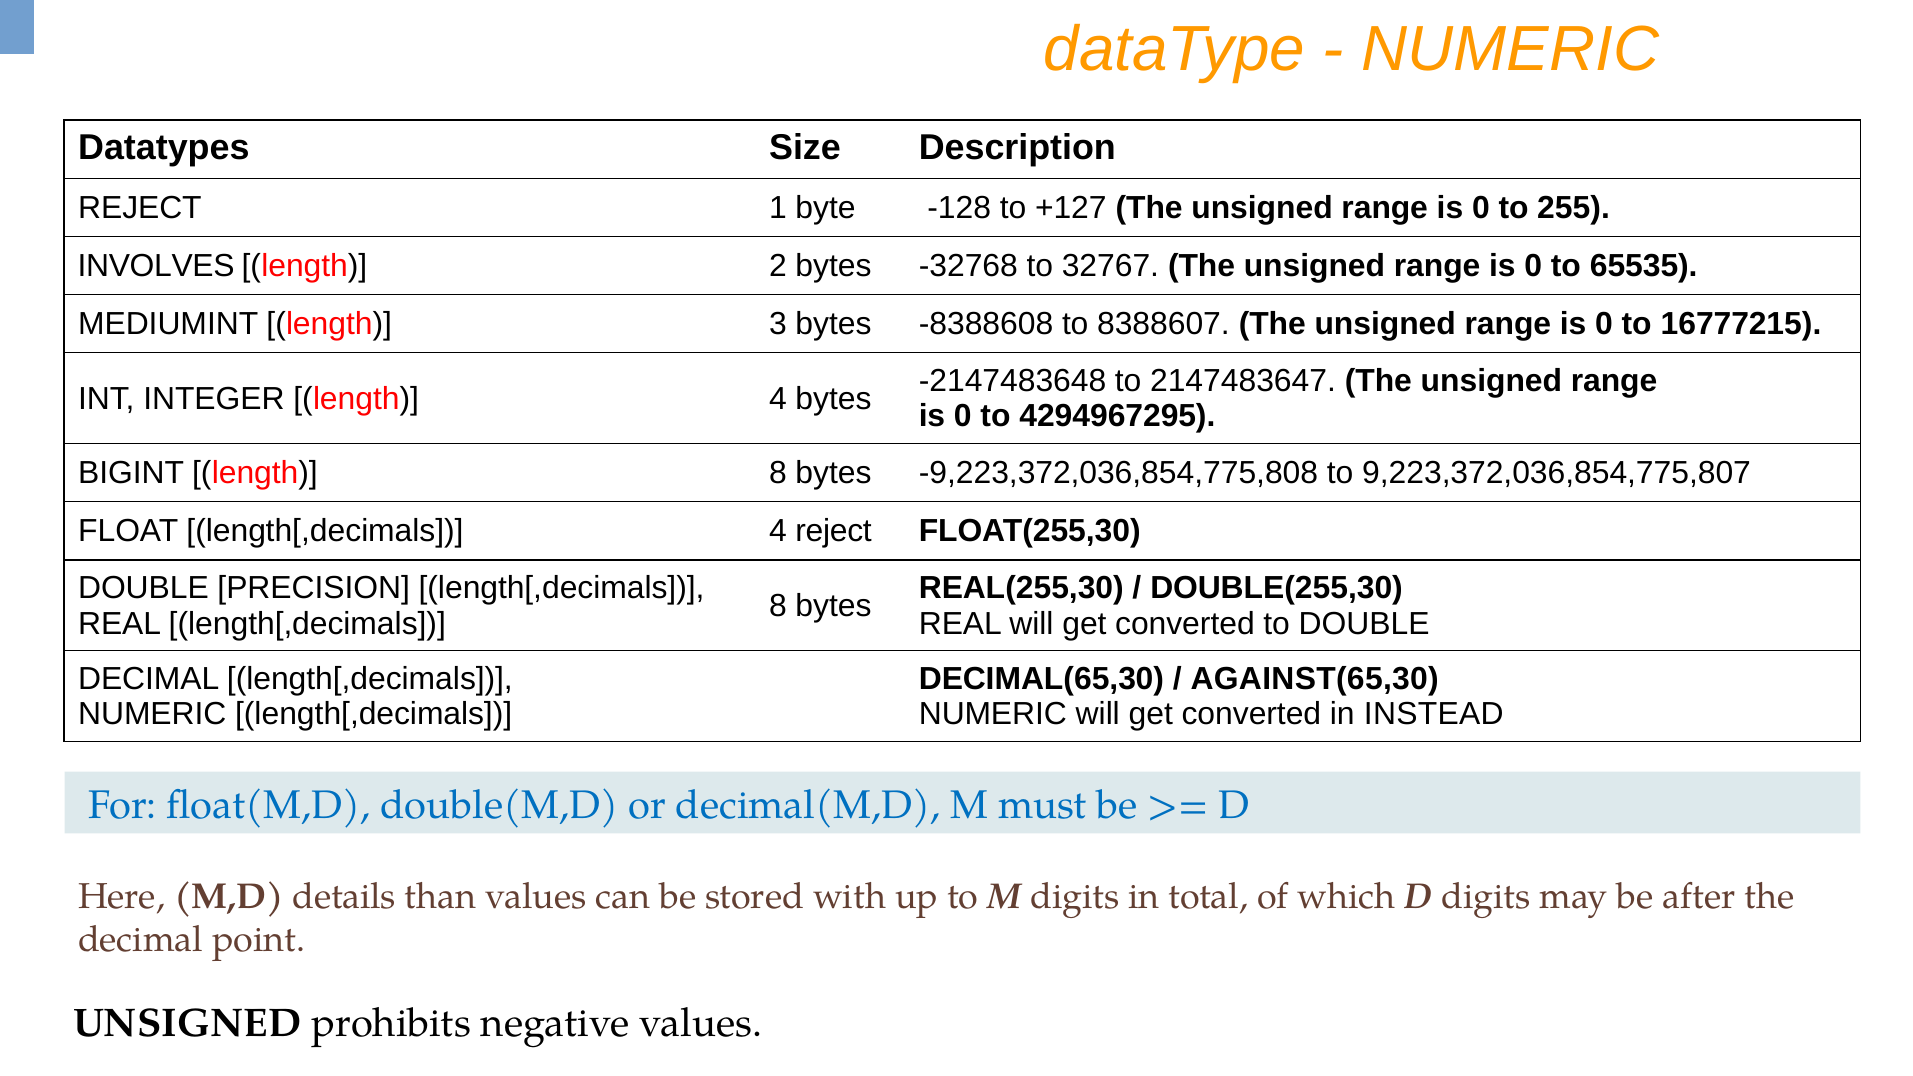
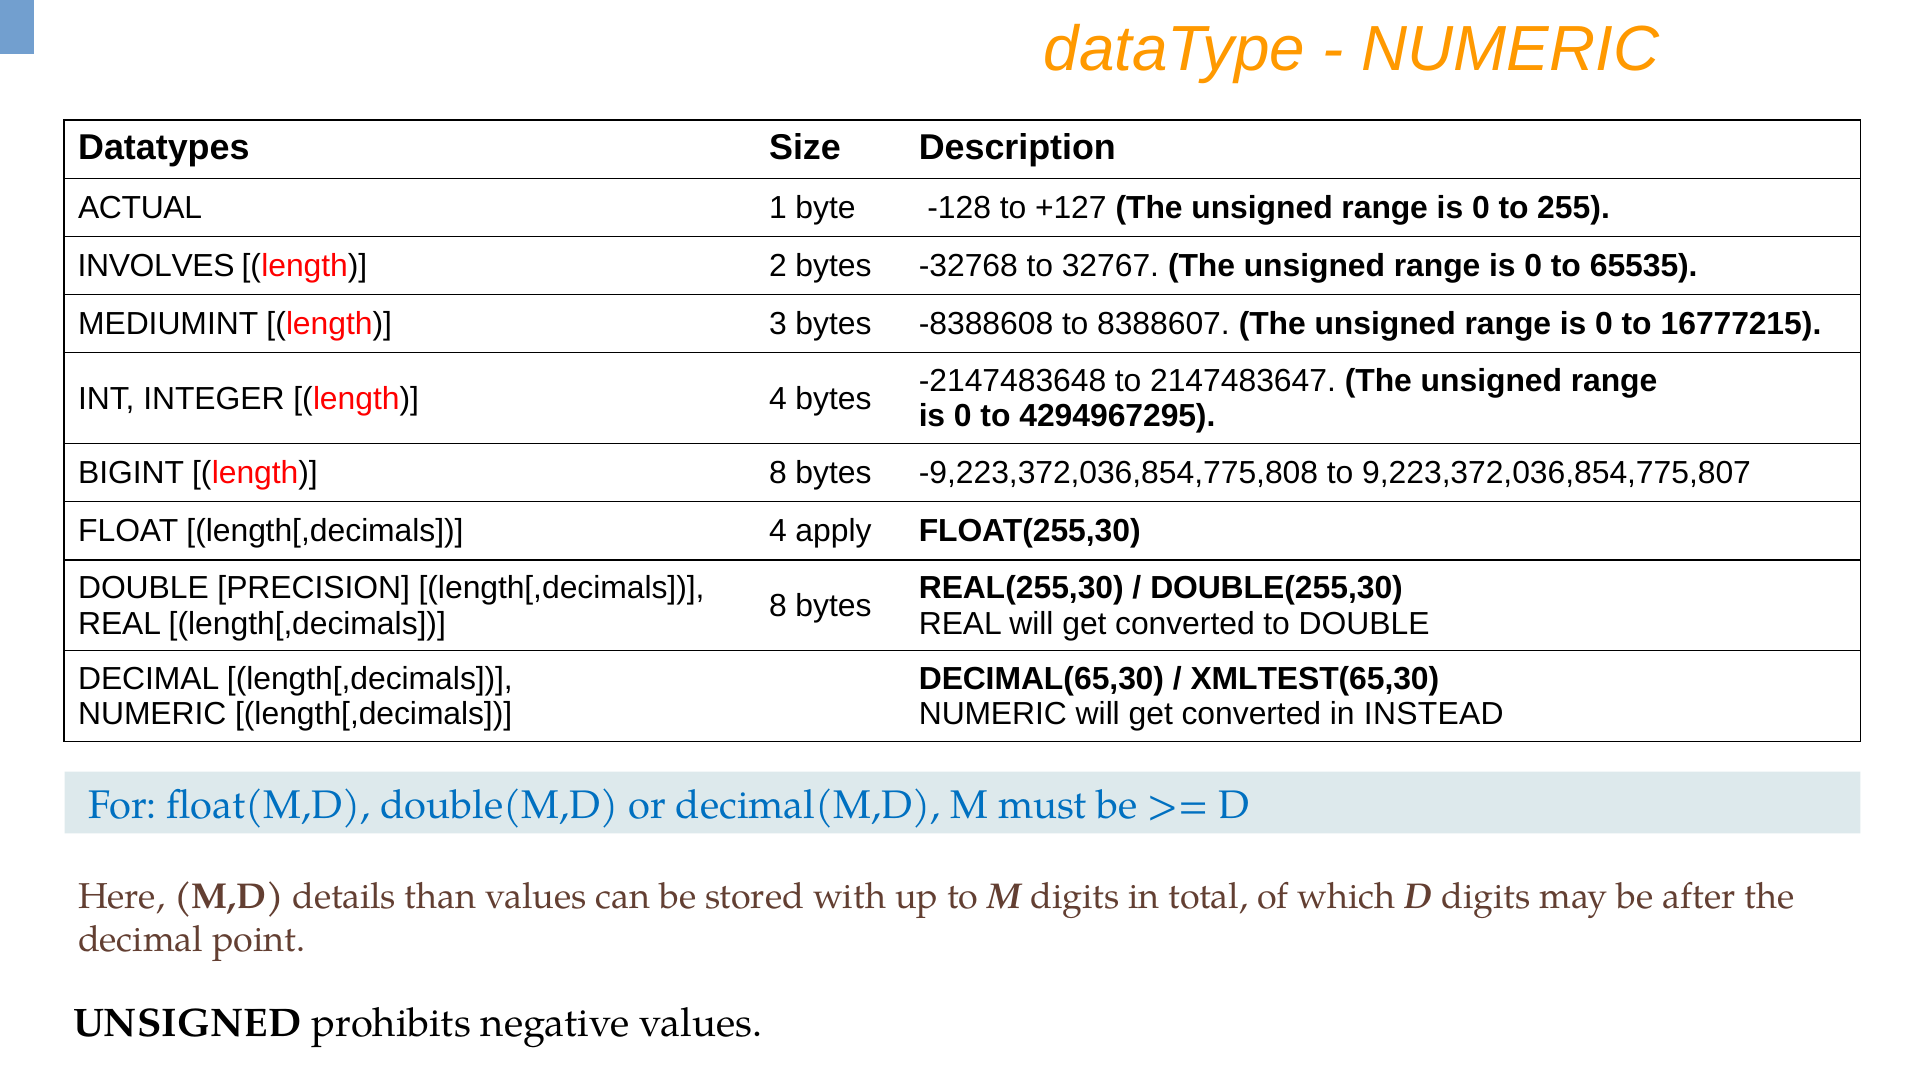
REJECT: REJECT -> ACTUAL (140, 208)
4 reject: reject -> apply (833, 531)
AGAINST(65,30: AGAINST(65,30 -> XMLTEST(65,30 (1315, 679)
